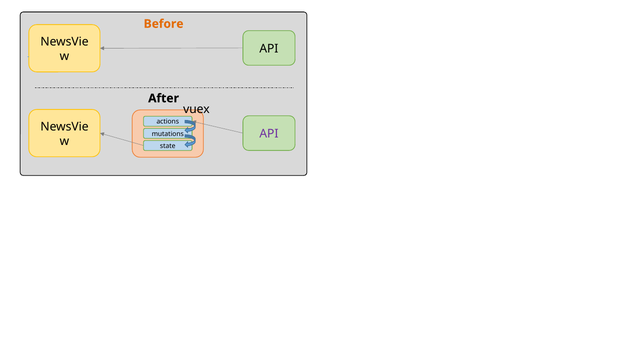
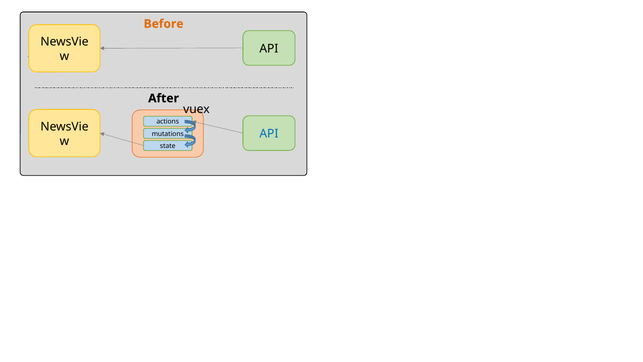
API colour: purple -> blue (269, 134)
